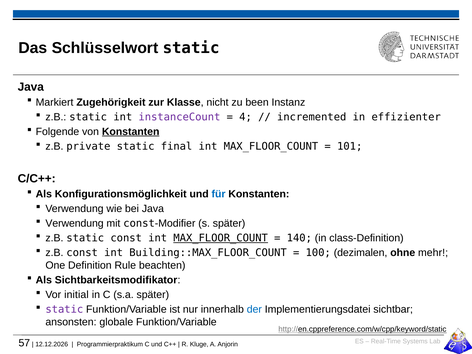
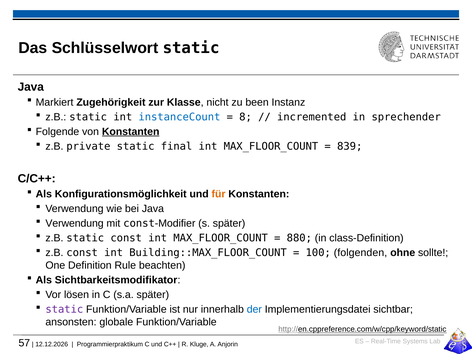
instanceCount colour: purple -> blue (179, 117)
4: 4 -> 8 (246, 117)
effizienter: effizienter -> sprechender (406, 117)
101: 101 -> 839 (350, 146)
für colour: blue -> orange (219, 194)
MAX_FLOOR_COUNT underline: present -> none (221, 238)
140: 140 -> 880 (299, 238)
dezimalen: dezimalen -> folgenden (360, 253)
mehr: mehr -> sollte (433, 253)
initial: initial -> lösen (77, 295)
